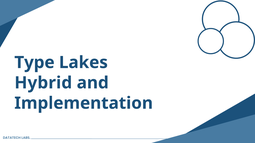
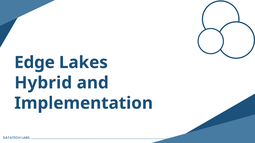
Type: Type -> Edge (35, 63)
